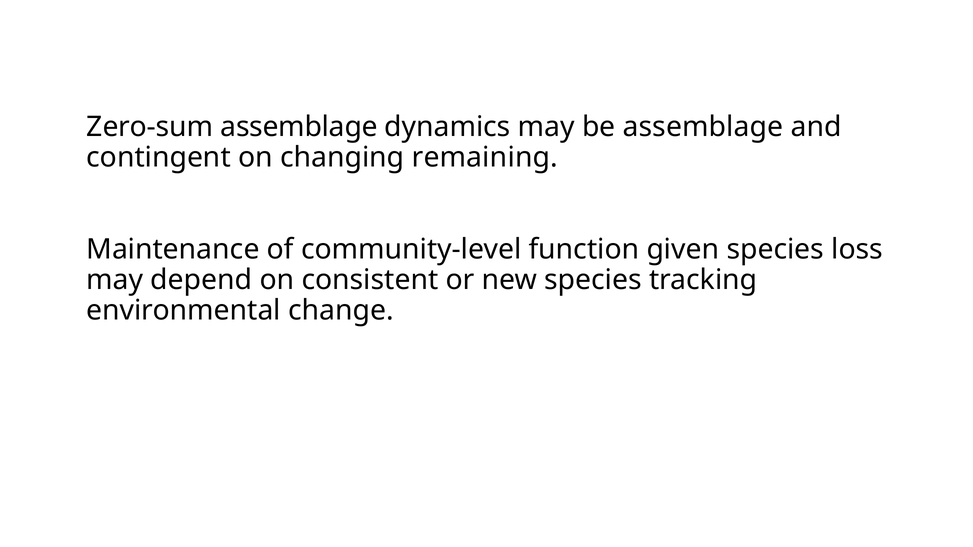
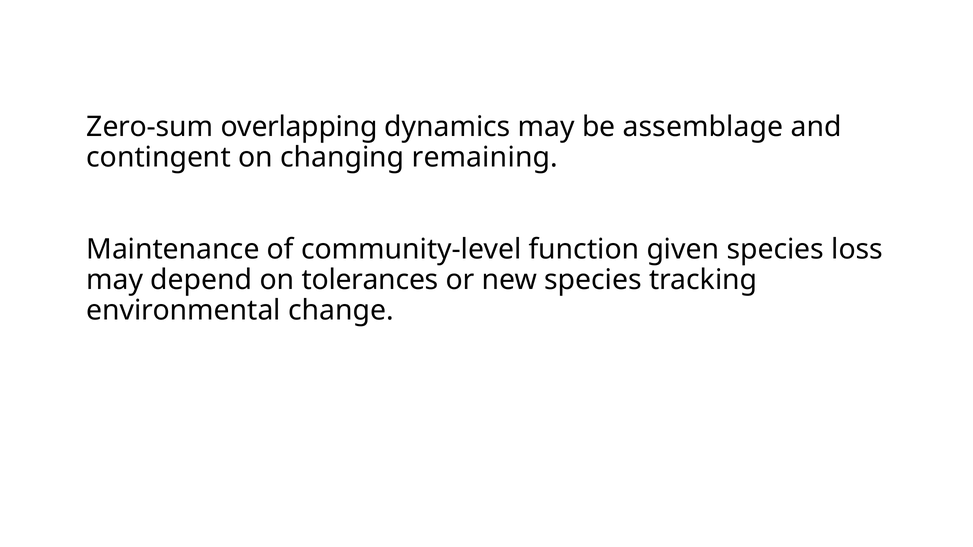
Zero-sum assemblage: assemblage -> overlapping (299, 127)
consistent: consistent -> tolerances (370, 280)
